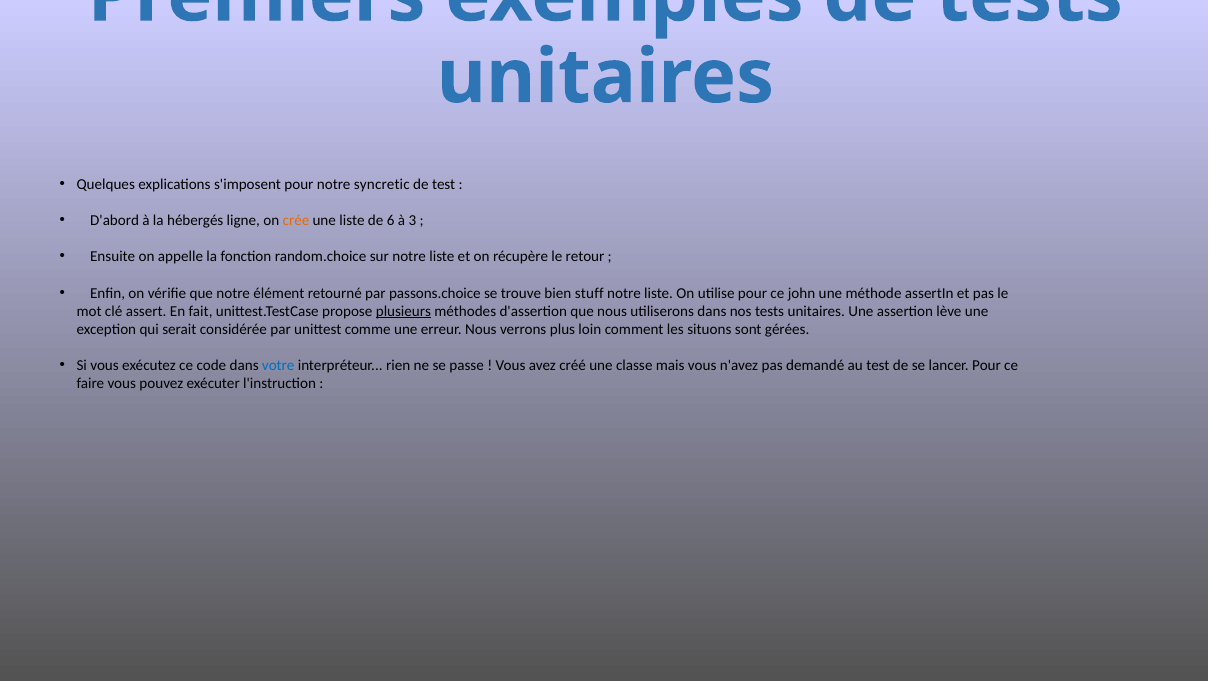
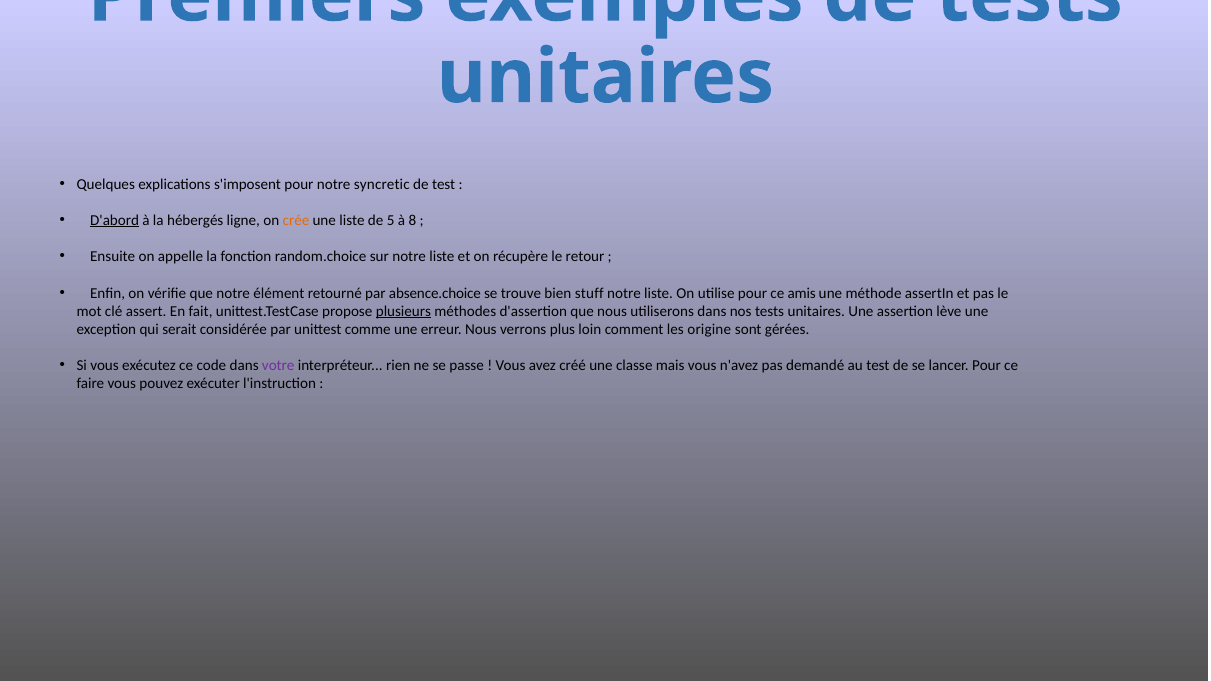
D'abord underline: none -> present (115, 220)
6: 6 -> 5 (391, 220)
3: 3 -> 8 (412, 220)
passons.choice: passons.choice -> absence.choice (435, 293)
john: john -> amis (802, 293)
situons: situons -> origine (709, 329)
votre colour: blue -> purple (278, 366)
